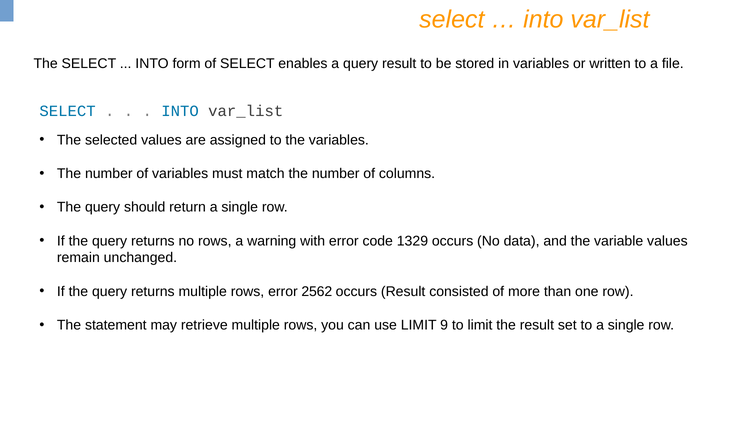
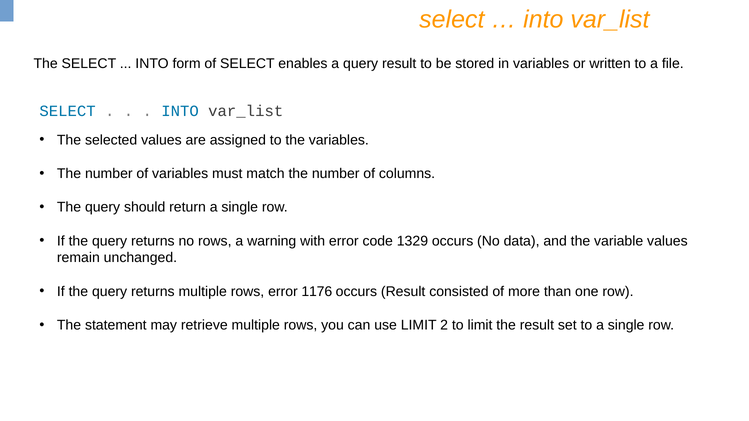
2562: 2562 -> 1176 (317, 292)
9: 9 -> 2 (444, 325)
